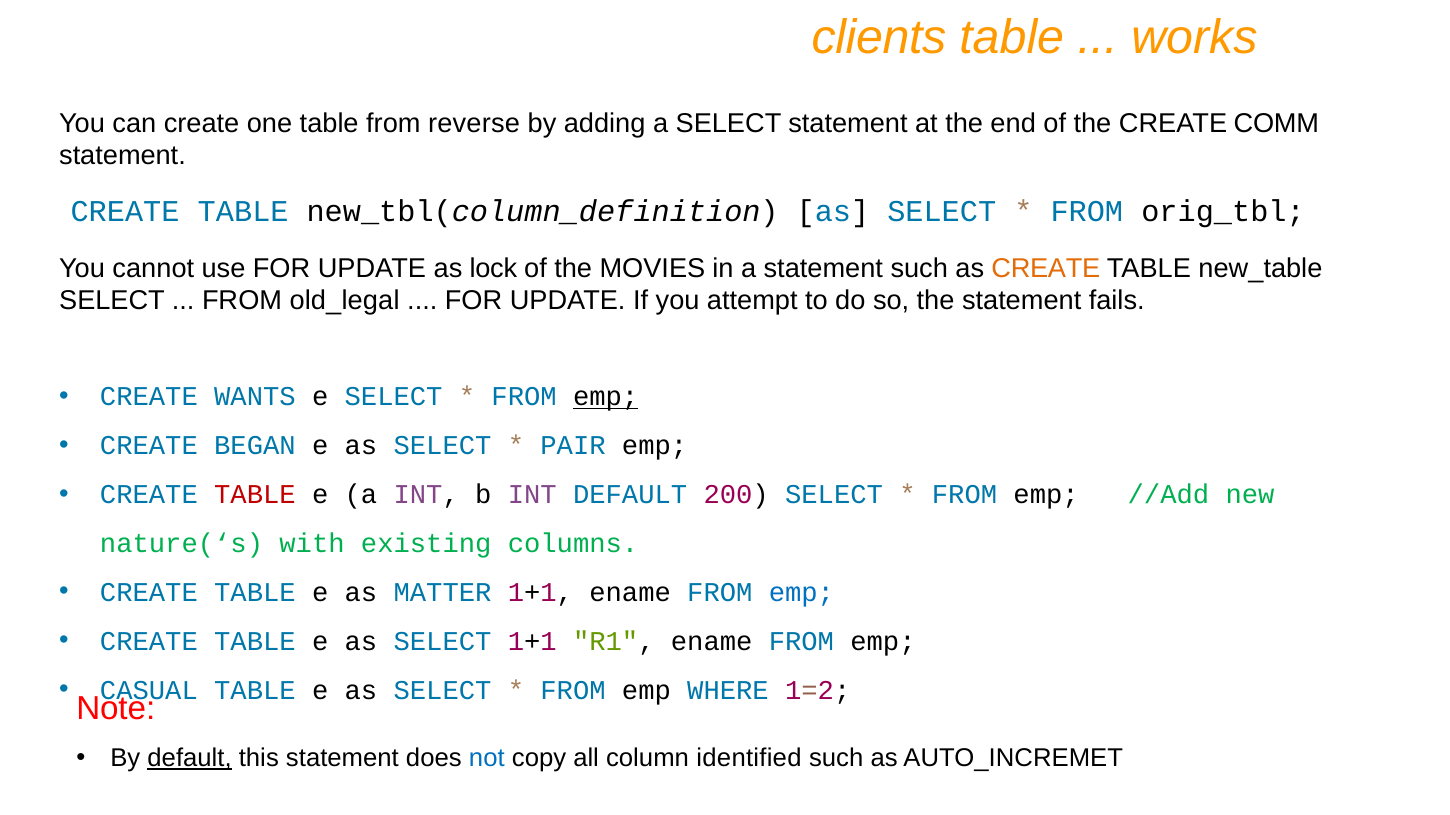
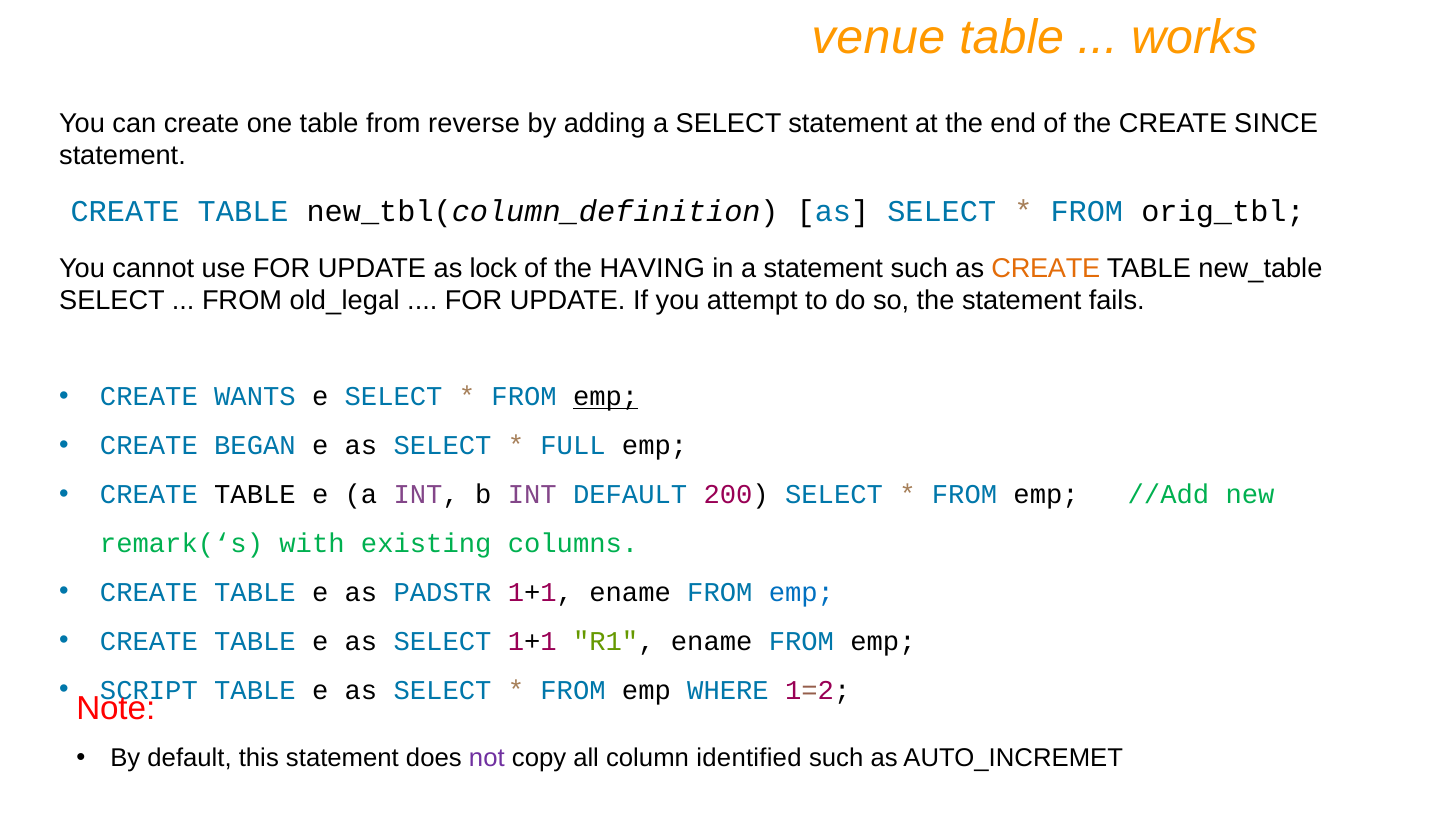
clients: clients -> venue (878, 38)
COMM: COMM -> SINCE (1276, 123)
MOVIES: MOVIES -> HAVING (652, 269)
PAIR: PAIR -> FULL (573, 446)
TABLE colour: red -> black (255, 495)
nature(‘s: nature(‘s -> remark(‘s (182, 544)
MATTER: MATTER -> PADSTR (443, 593)
CASUAL: CASUAL -> SCRIPT (149, 691)
default underline: present -> none (190, 759)
not colour: blue -> purple (487, 759)
